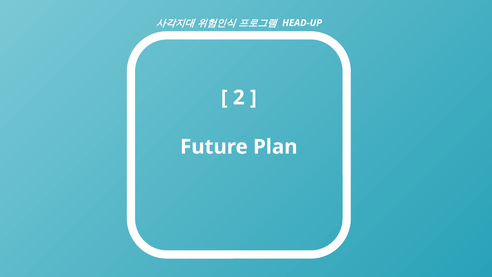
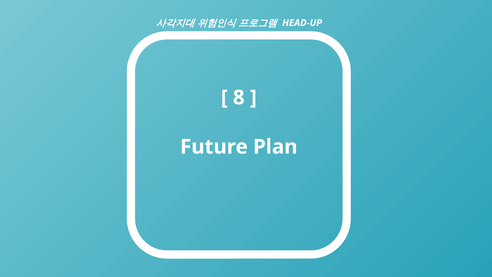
2: 2 -> 8 (239, 98)
